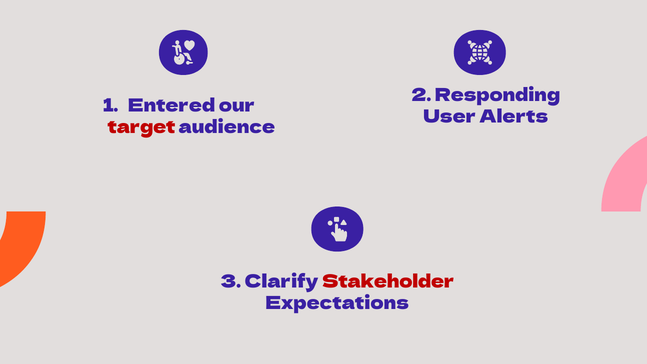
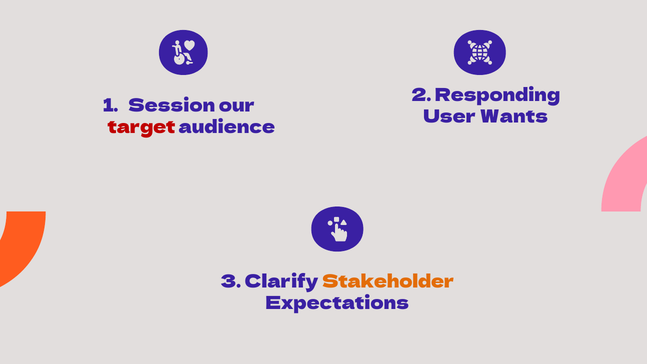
Entered: Entered -> Session (172, 106)
Alerts: Alerts -> Wants (514, 117)
Stakeholder colour: red -> orange (388, 282)
